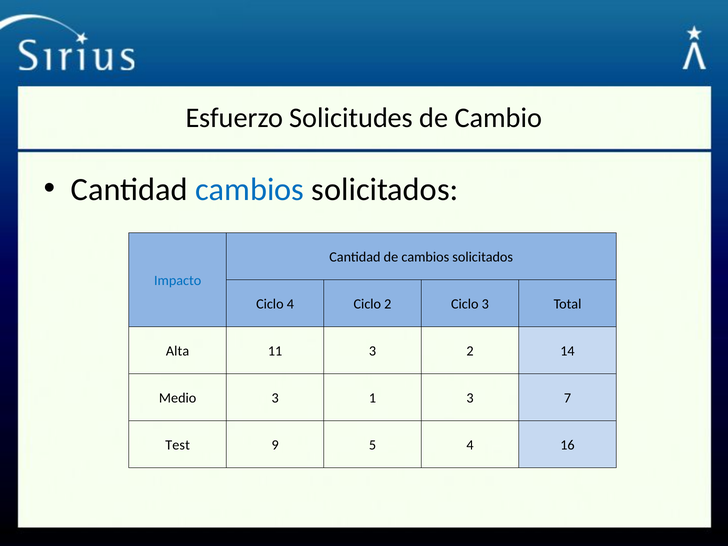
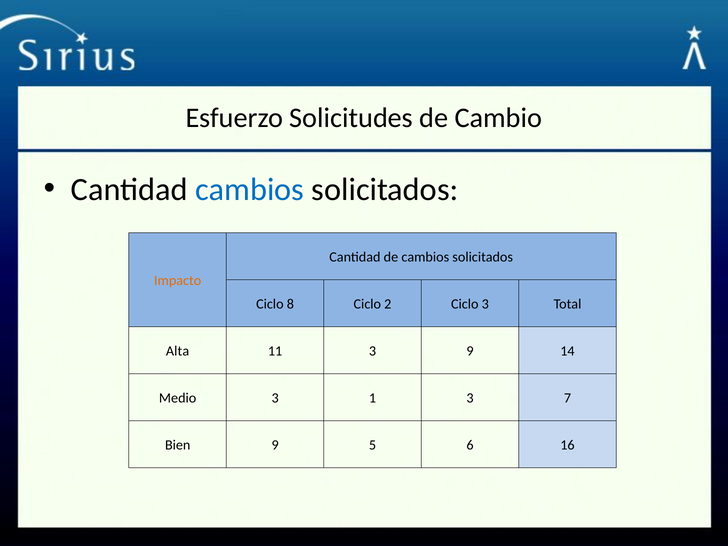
Impacto colour: blue -> orange (178, 280)
Ciclo 4: 4 -> 8 (290, 304)
3 2: 2 -> 9 (470, 351)
Test: Test -> Bien (178, 445)
5 4: 4 -> 6 (470, 445)
